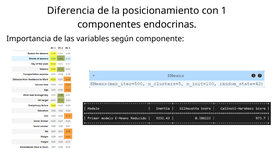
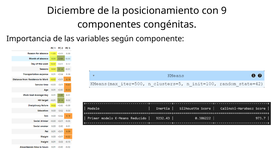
Diferencia: Diferencia -> Diciembre (71, 11)
1: 1 -> 9 (224, 11)
endocrinas: endocrinas -> congénitas (170, 24)
